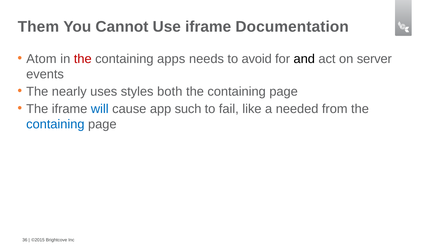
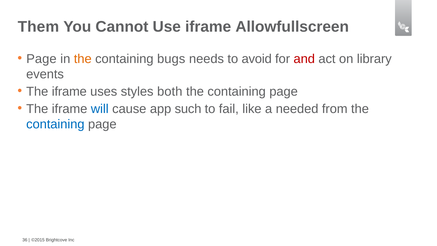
Documentation: Documentation -> Allowfullscreen (292, 27)
Atom: Atom -> Page (41, 59)
the colour: red -> orange (83, 59)
apps: apps -> bugs (171, 59)
and colour: black -> red (304, 59)
server: server -> library (374, 59)
nearly: nearly -> iframe (69, 91)
